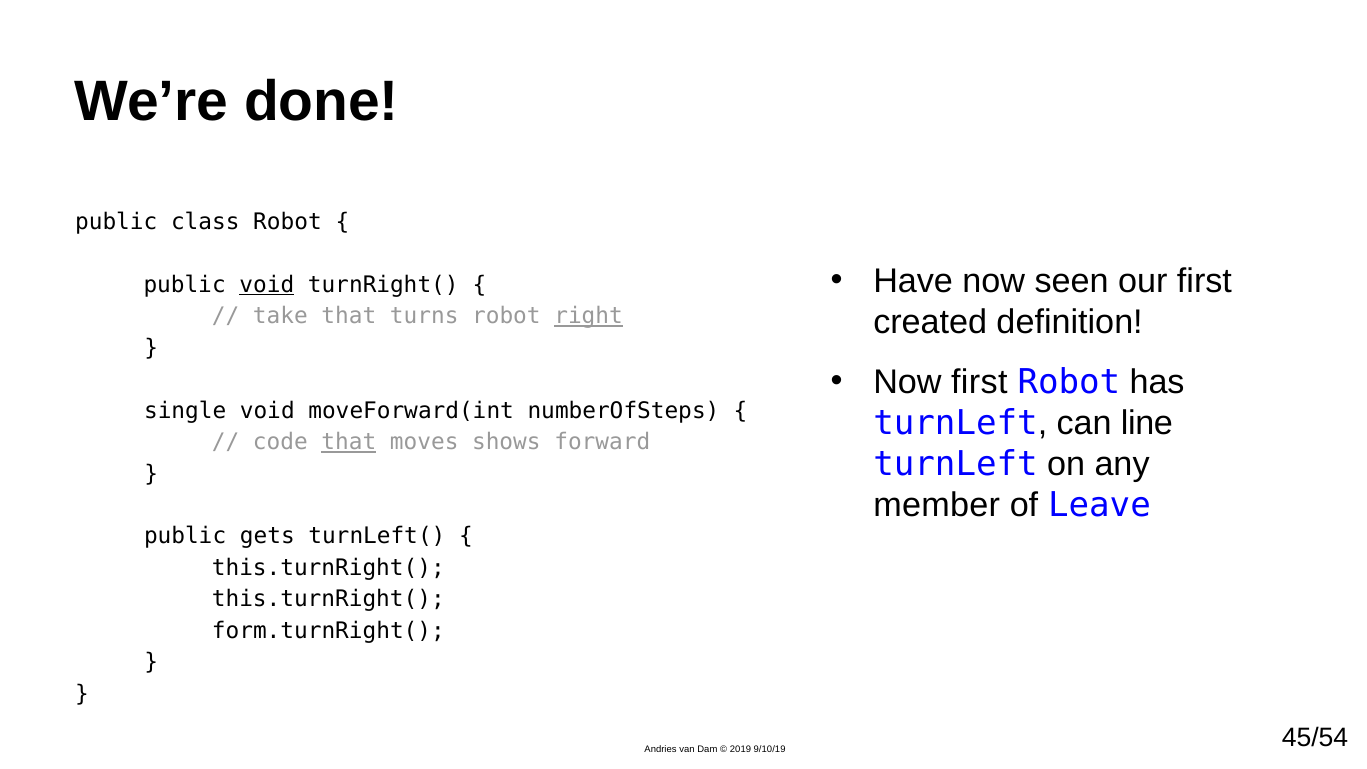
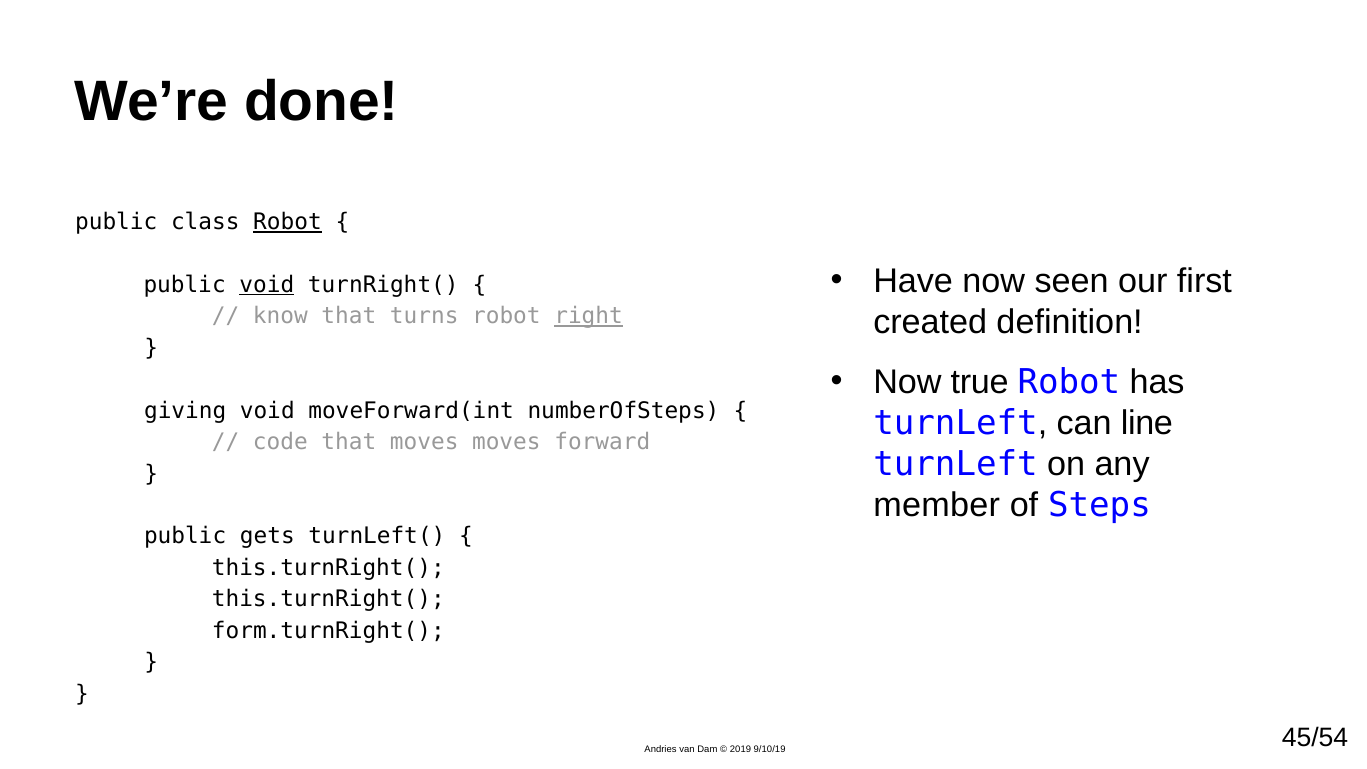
Robot underline: none -> present (287, 222)
take: take -> know (280, 316)
Now first: first -> true (980, 382)
single: single -> giving (185, 411)
that underline: present -> none (349, 442)
moves shows: shows -> moves (506, 442)
Leave: Leave -> Steps (1099, 505)
